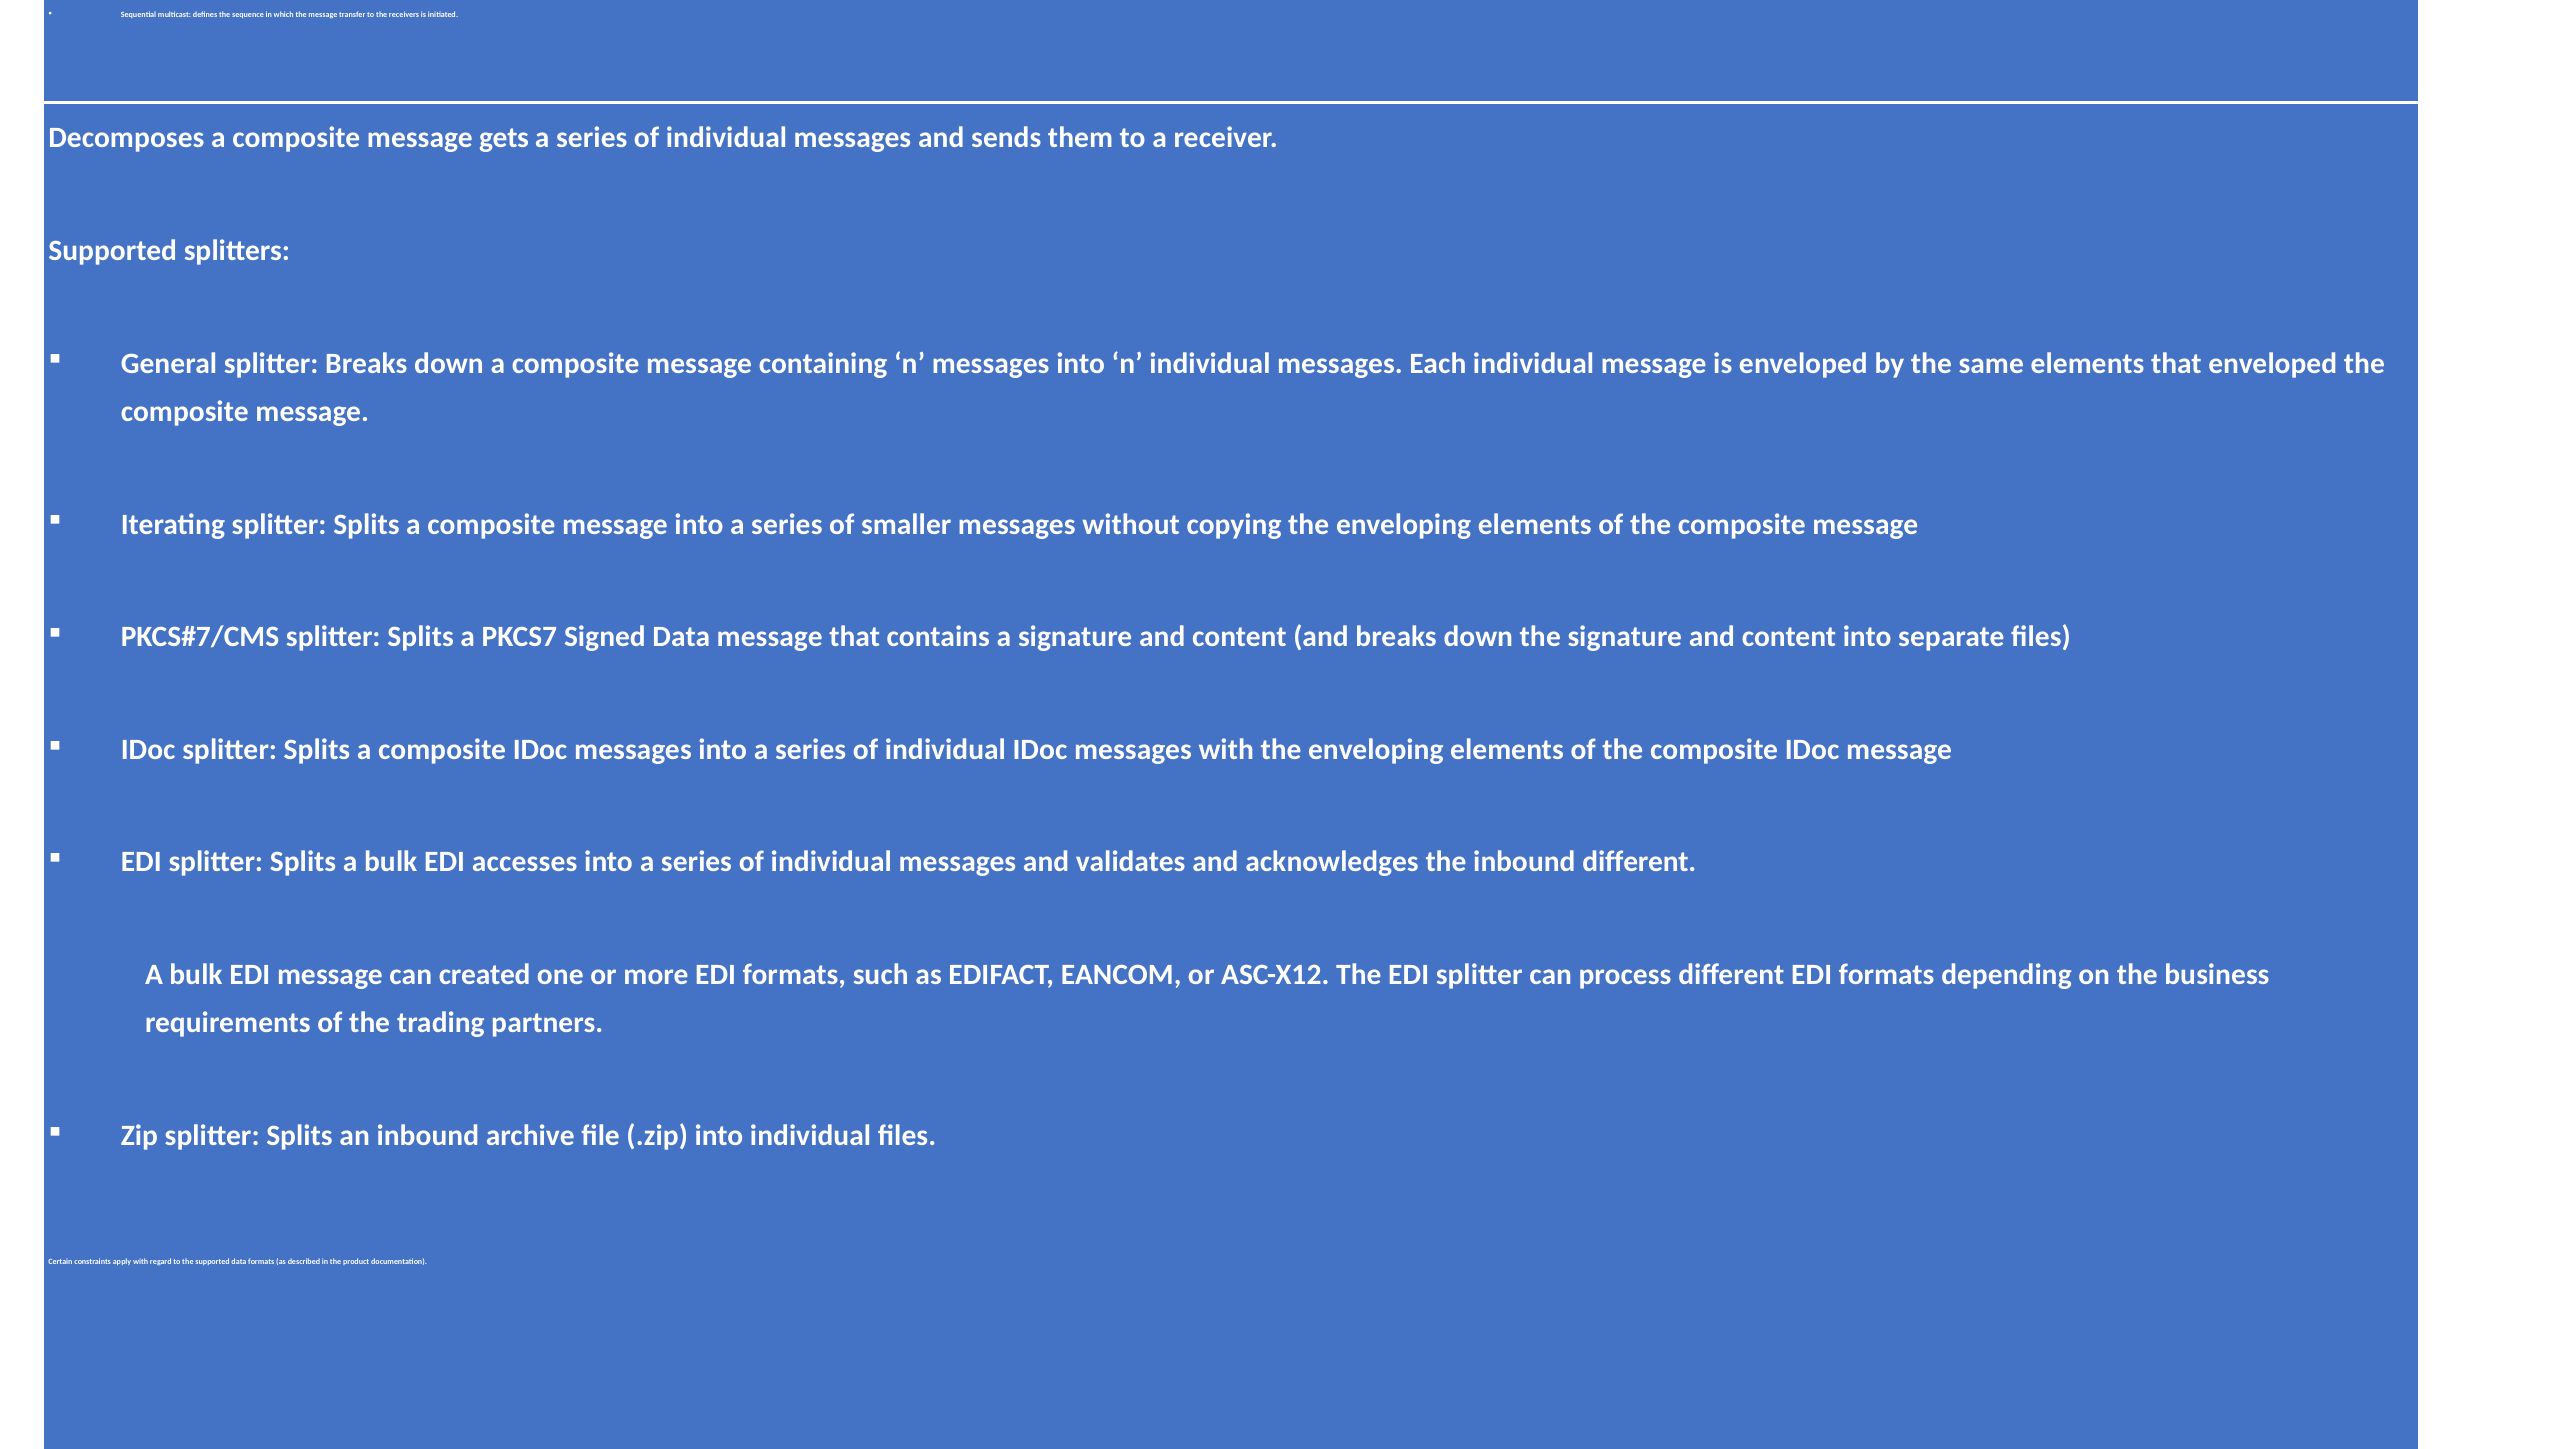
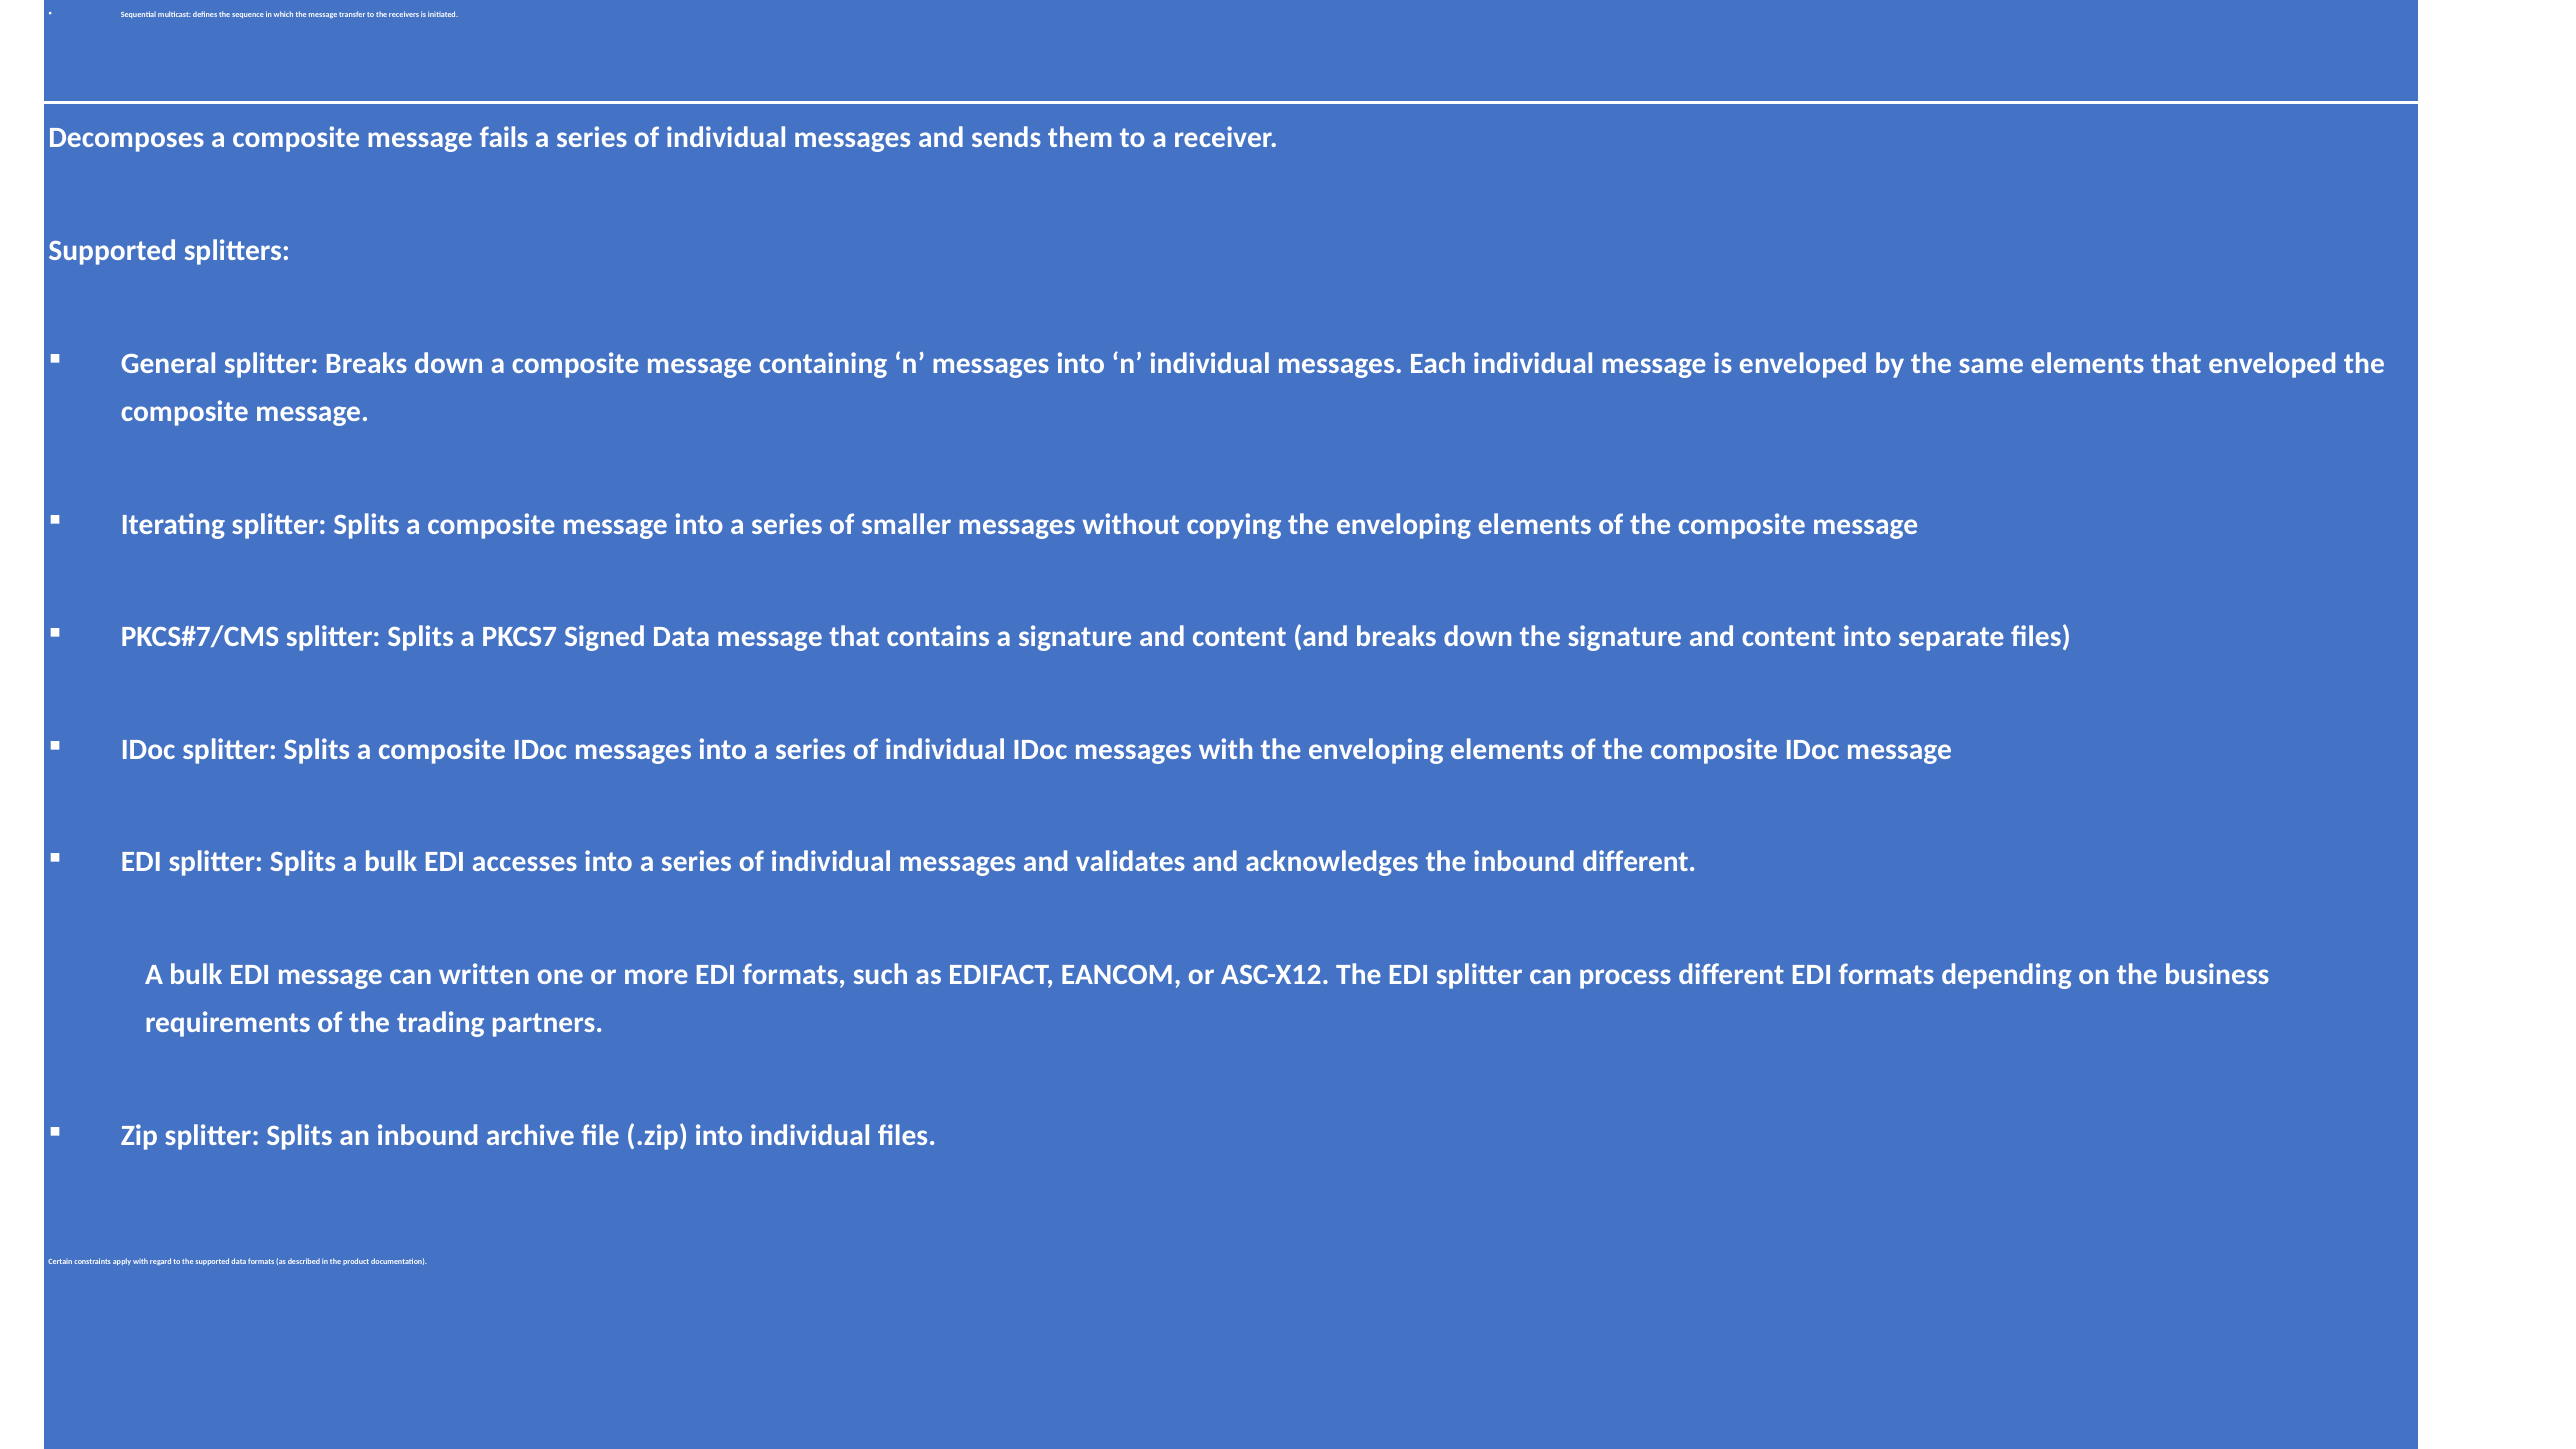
gets: gets -> fails (504, 138)
created: created -> written (485, 975)
